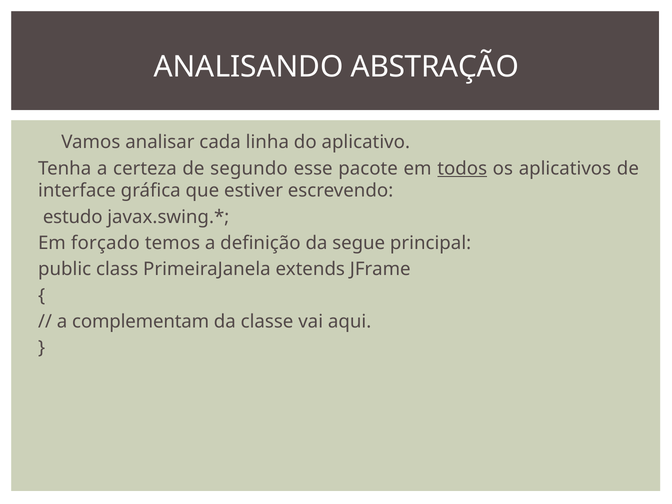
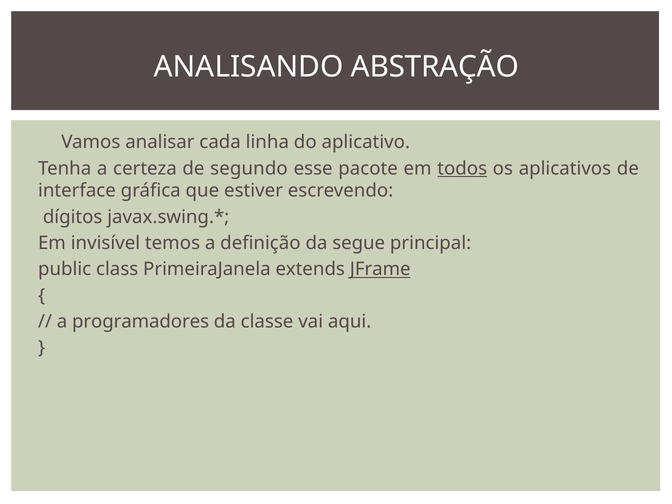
estudo: estudo -> dígitos (73, 217)
forçado: forçado -> invisível (105, 243)
JFrame underline: none -> present (380, 269)
complementam: complementam -> programadores (141, 322)
